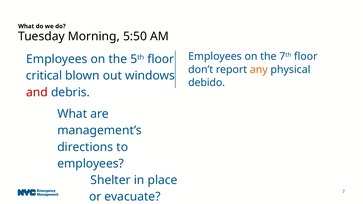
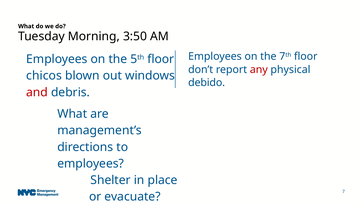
5:50: 5:50 -> 3:50 (135, 37)
any colour: orange -> red (259, 70)
critical: critical -> chicos (44, 76)
